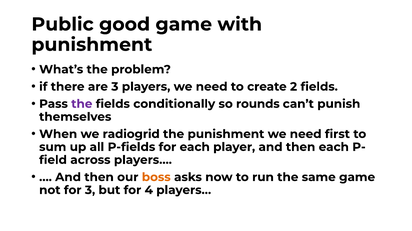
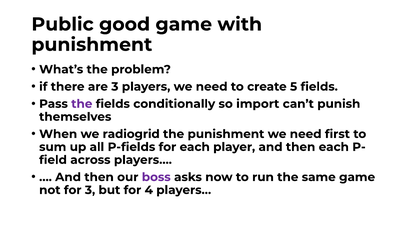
2: 2 -> 5 (294, 87)
rounds: rounds -> import (258, 104)
boss colour: orange -> purple (156, 178)
